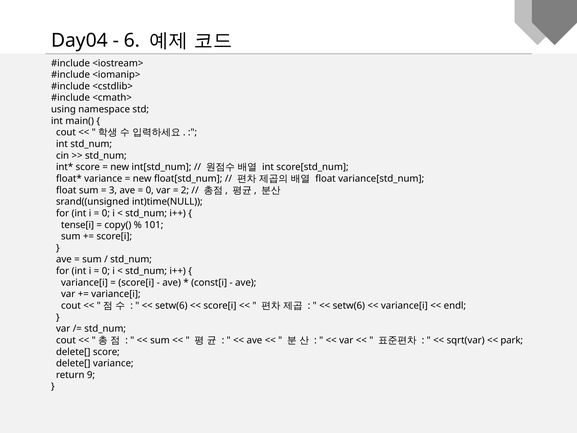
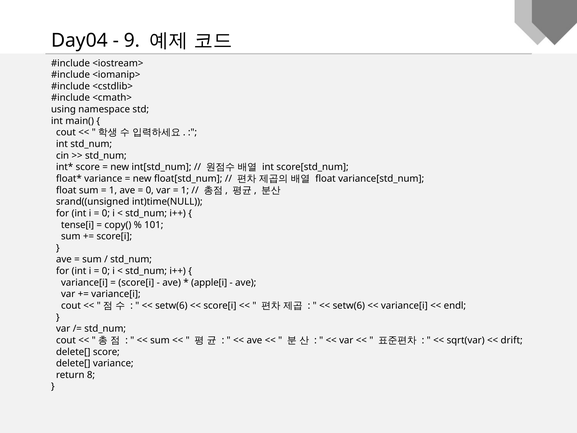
6: 6 -> 9 (132, 40)
3: 3 -> 1 (113, 190)
2: 2 -> 1 (185, 190)
const[i: const[i -> apple[i (209, 282)
park: park -> drift (512, 340)
9: 9 -> 8 (91, 375)
